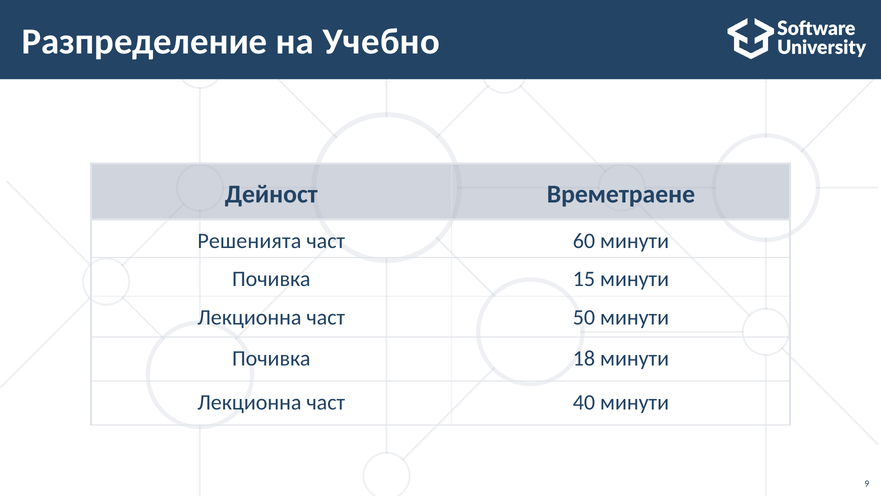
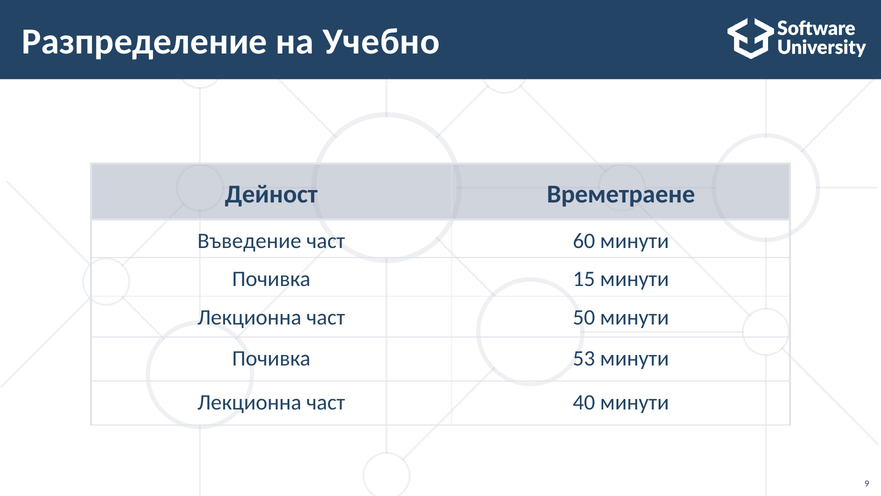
Решенията: Решенията -> Въведение (249, 241)
18: 18 -> 53 (584, 358)
